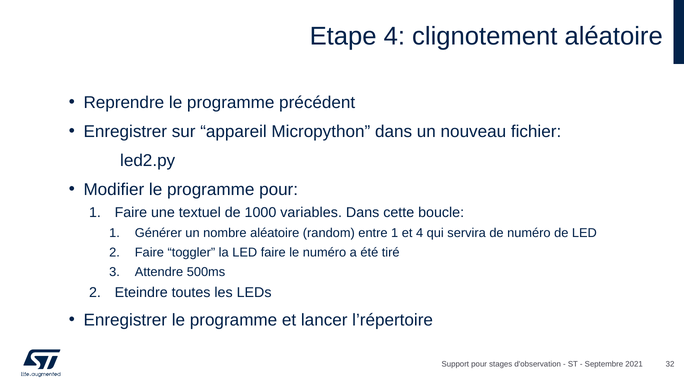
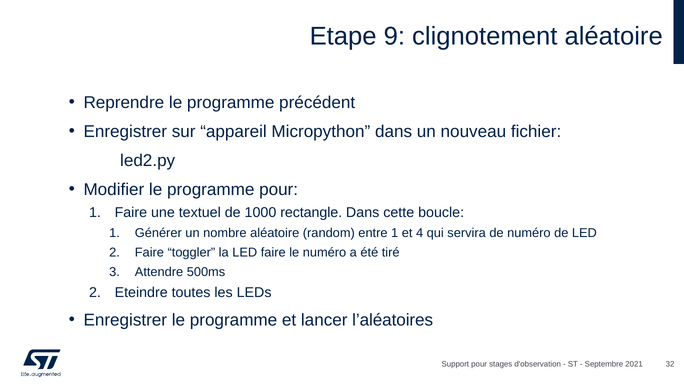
Etape 4: 4 -> 9 (394, 36)
variables: variables -> rectangle (311, 213)
l’répertoire: l’répertoire -> l’aléatoires (393, 321)
